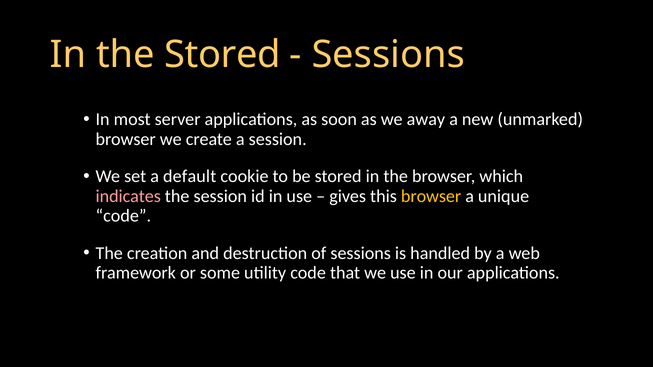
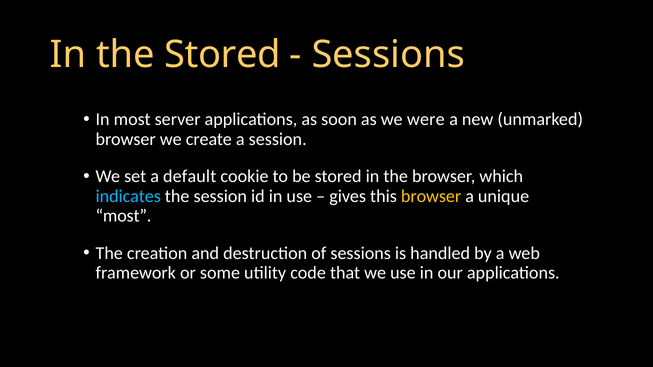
away: away -> were (426, 120)
indicates colour: pink -> light blue (128, 196)
code: code -> most (123, 216)
